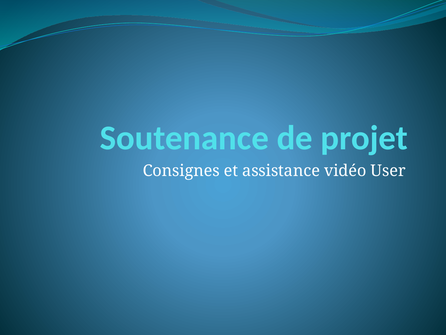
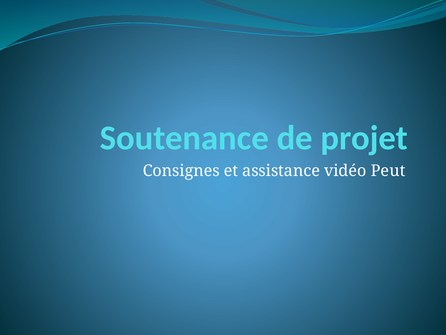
User: User -> Peut (388, 170)
